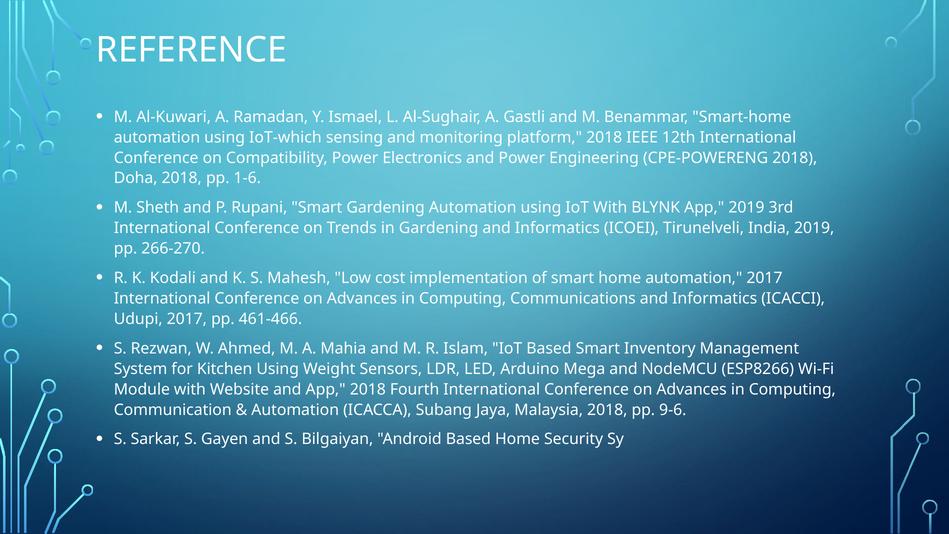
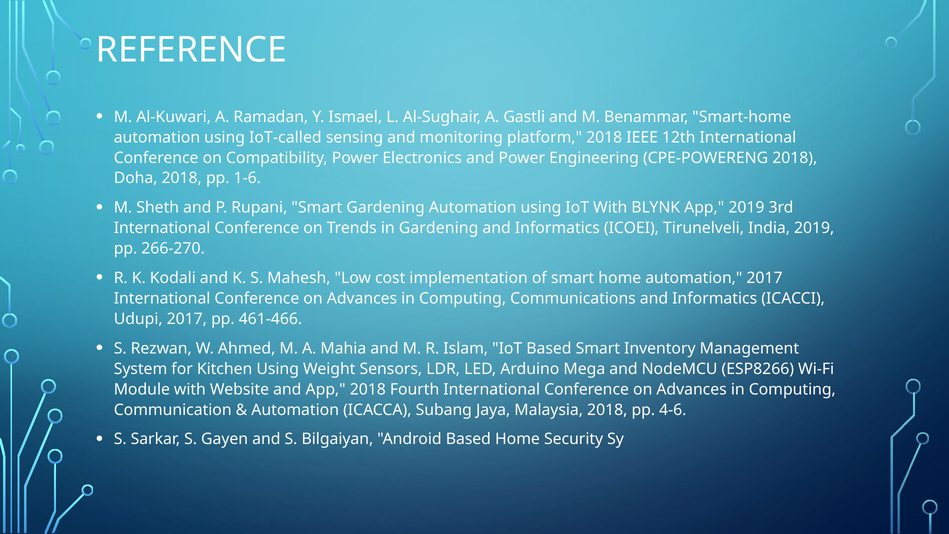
IoT-which: IoT-which -> IoT-called (285, 137)
9-6: 9-6 -> 4-6 (673, 410)
